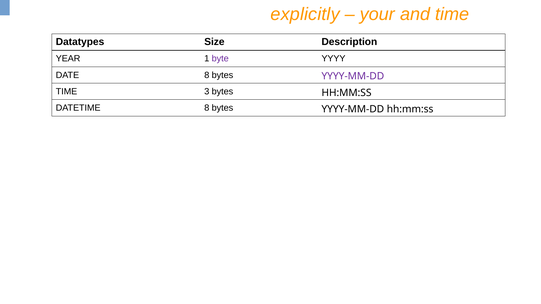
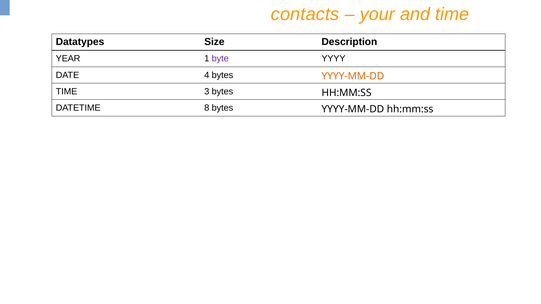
explicitly: explicitly -> contacts (305, 14)
DATE 8: 8 -> 4 (207, 75)
YYYY-MM-DD colour: purple -> orange (353, 76)
